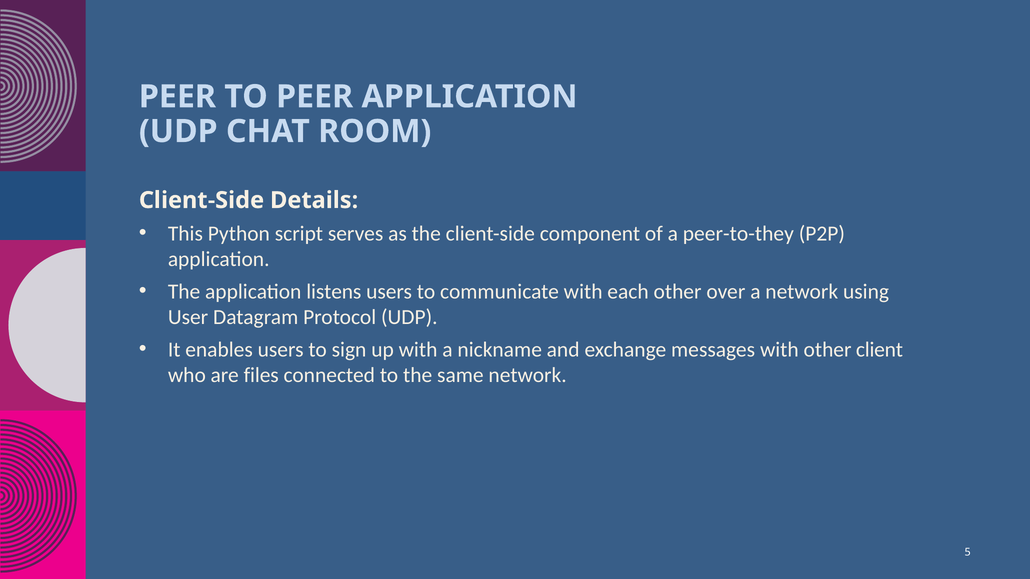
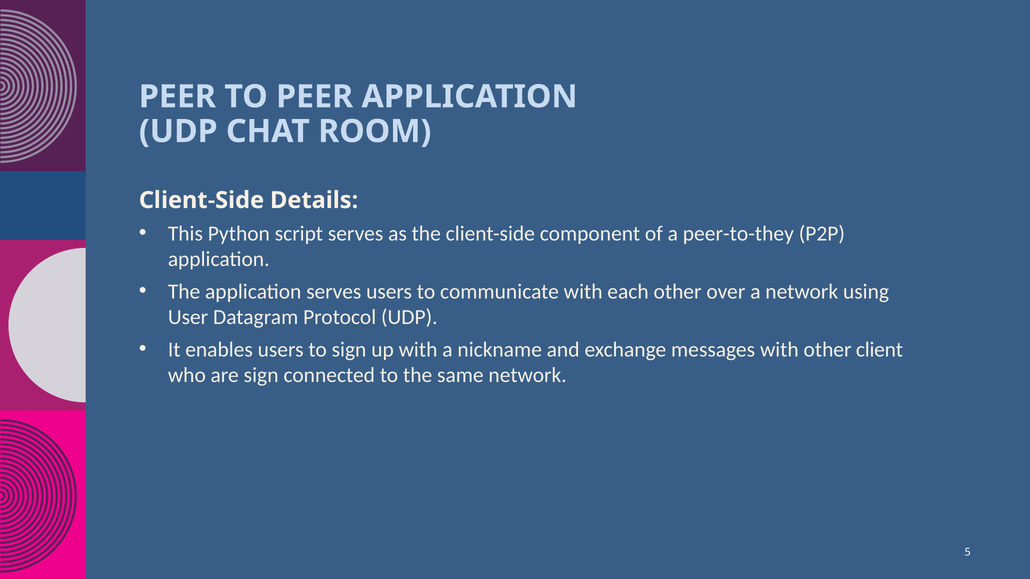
application listens: listens -> serves (334, 292)
are files: files -> sign (261, 376)
